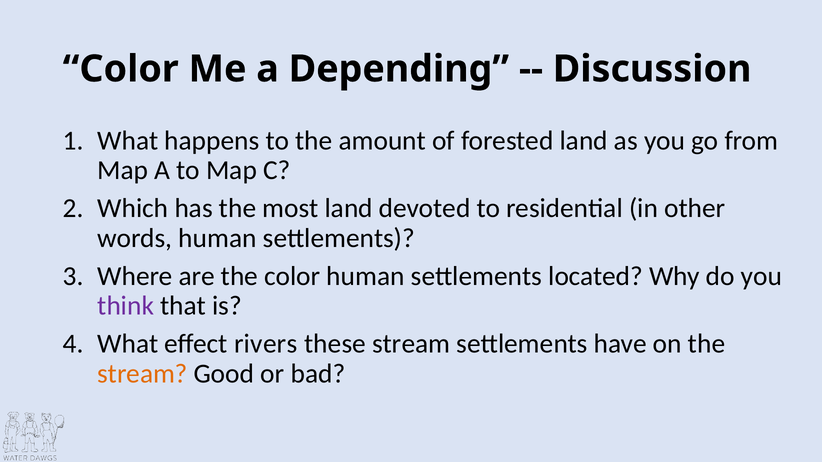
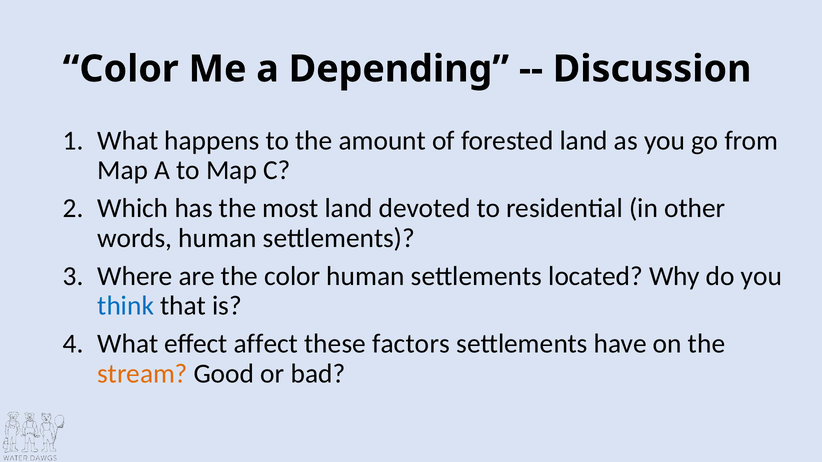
think colour: purple -> blue (126, 306)
rivers: rivers -> affect (266, 344)
these stream: stream -> factors (411, 344)
